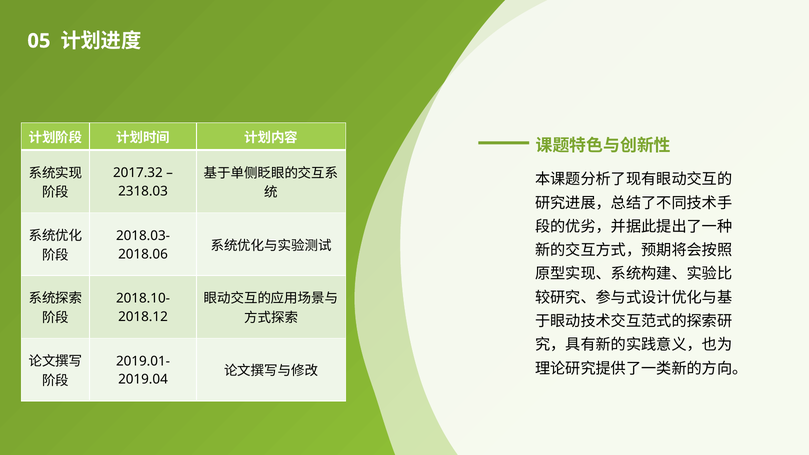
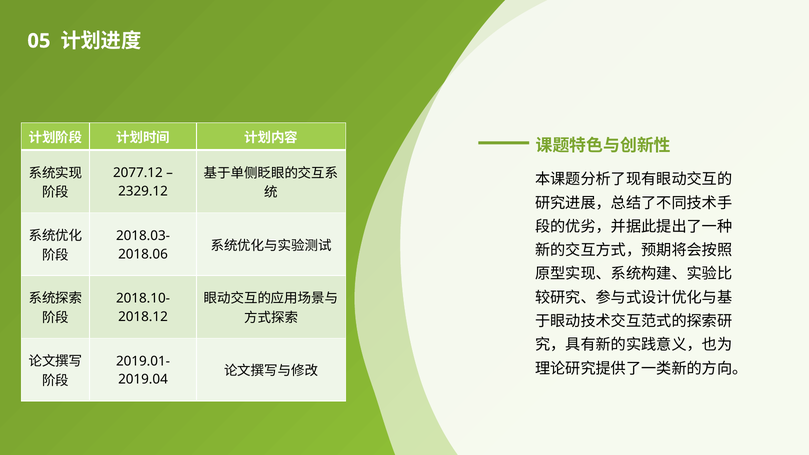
2017.32: 2017.32 -> 2077.12 (138, 173)
2318.03: 2318.03 -> 2329.12 (143, 191)
